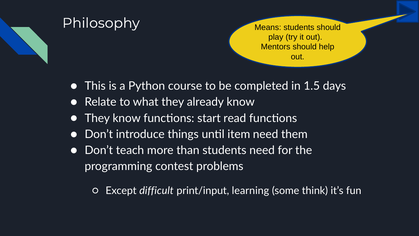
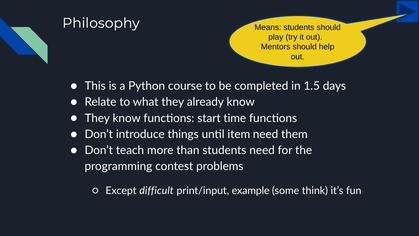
read: read -> time (235, 118)
learning: learning -> example (251, 191)
